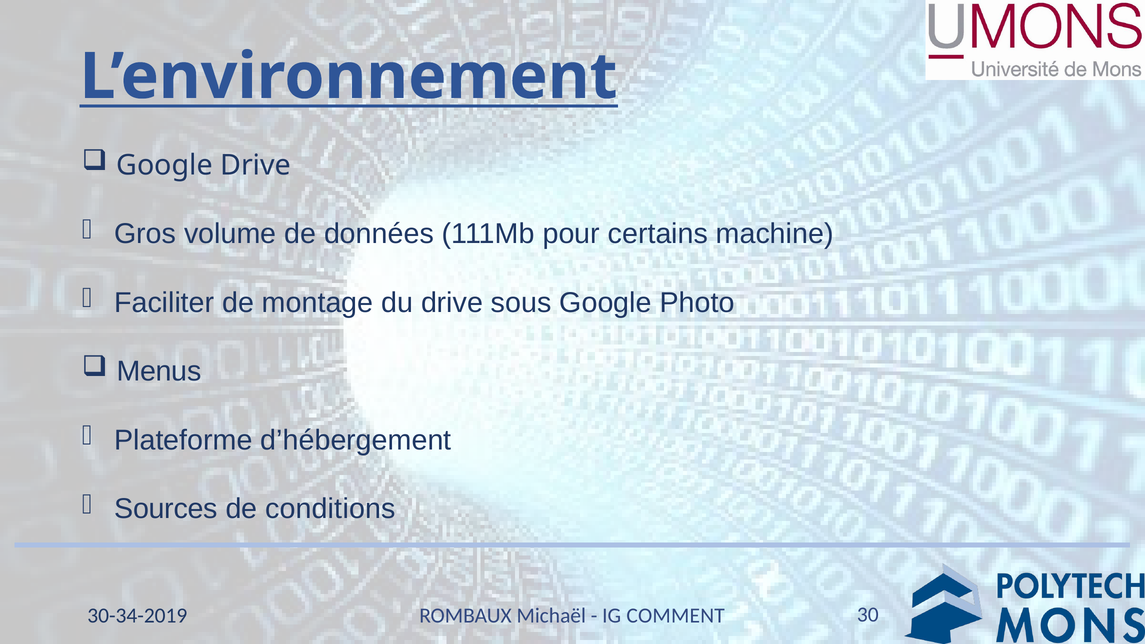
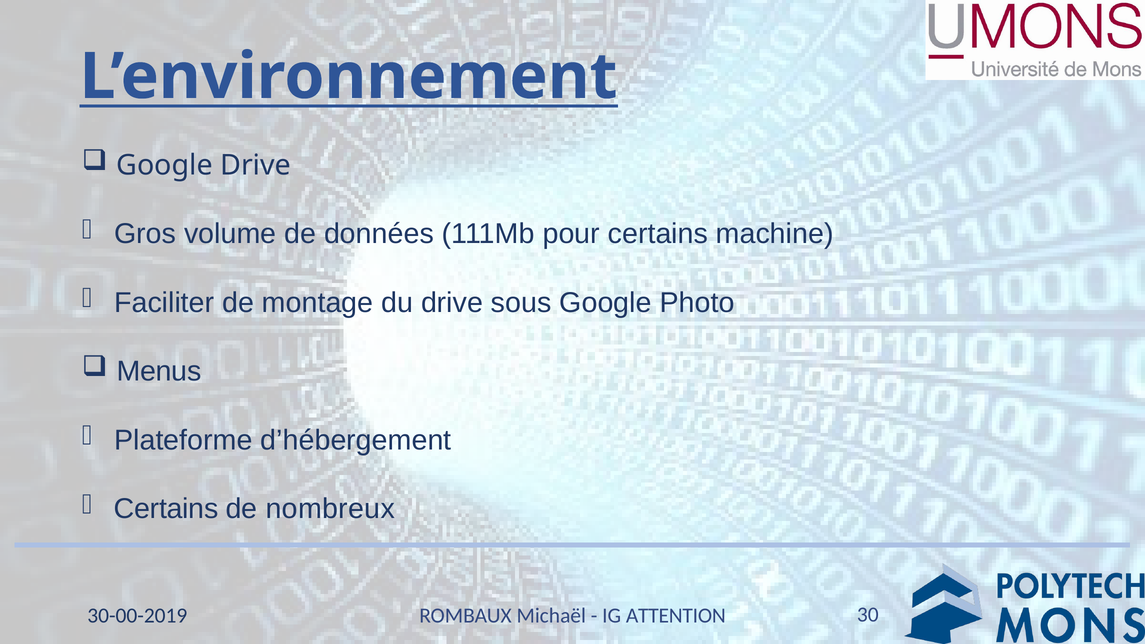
Sources: Sources -> Certains (166, 509)
conditions: conditions -> nombreux (330, 509)
30-34-2019: 30-34-2019 -> 30-00-2019 (137, 616)
COMMENT: COMMENT -> ATTENTION (676, 616)
